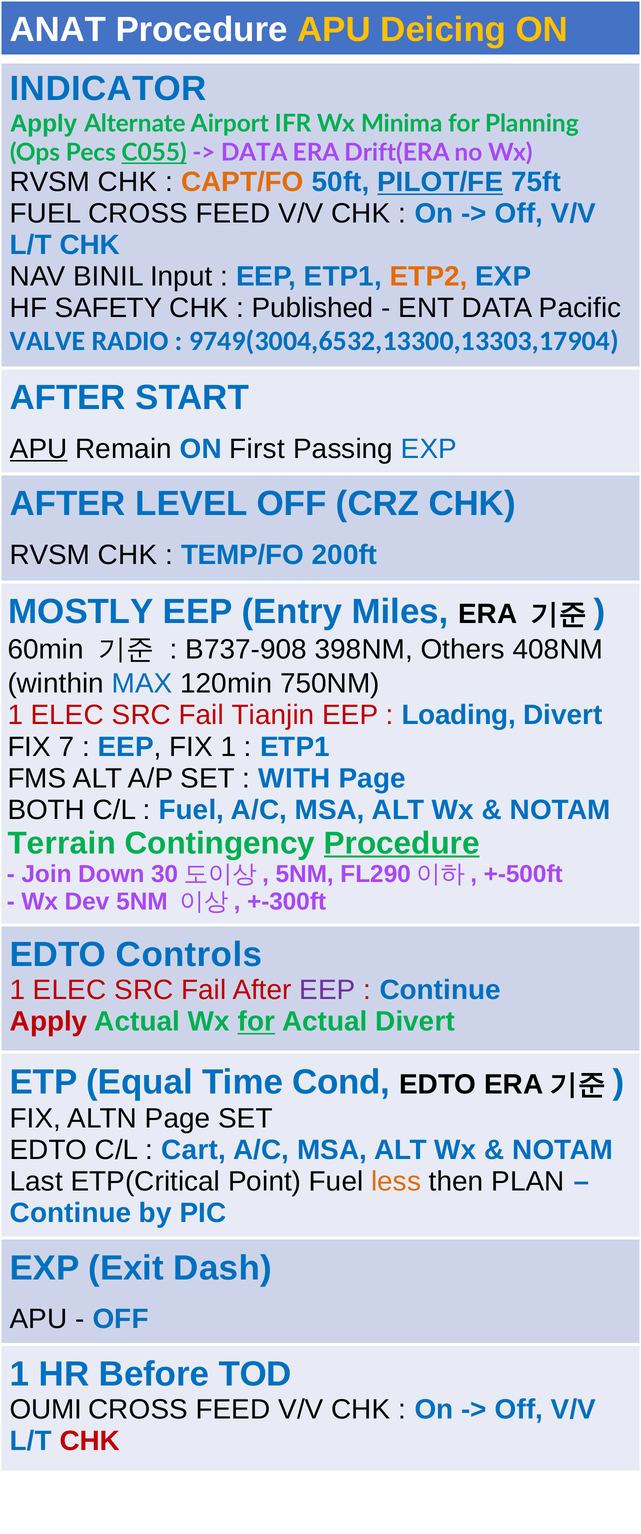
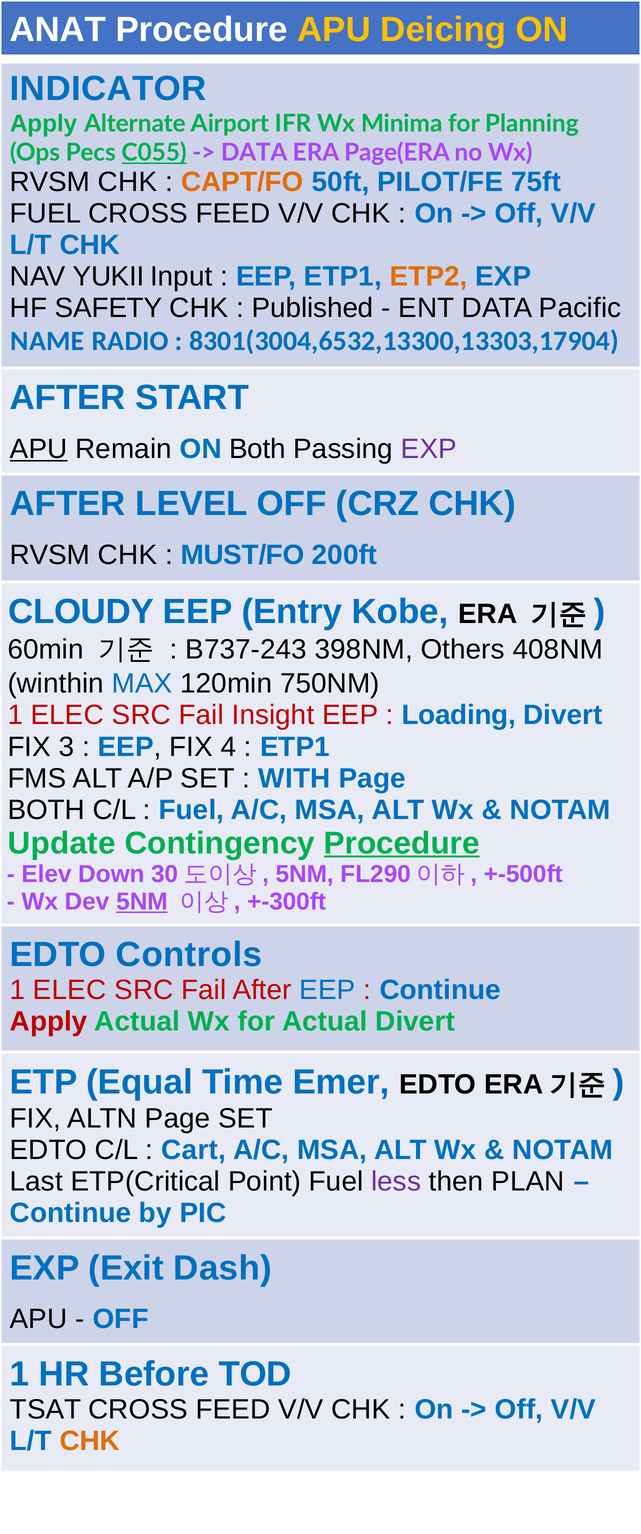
Drift(ERA: Drift(ERA -> Page(ERA (397, 153)
PILOT/FE underline: present -> none (440, 182)
BINIL: BINIL -> YUKII (109, 277)
VALVE: VALVE -> NAME (47, 341)
9749(3004,6532,13300,13303,17904: 9749(3004,6532,13300,13303,17904 -> 8301(3004,6532,13300,13303,17904 (404, 341)
ON First: First -> Both (257, 449)
EXP colour: blue -> purple (429, 449)
TEMP/FO: TEMP/FO -> MUST/FO (242, 555)
MOSTLY: MOSTLY -> CLOUDY (81, 612)
Miles: Miles -> Kobe (400, 612)
B737-908: B737-908 -> B737-243 (246, 650)
Tianjin: Tianjin -> Insight (273, 715)
7: 7 -> 3 (66, 747)
FIX 1: 1 -> 4 (229, 747)
Terrain: Terrain -> Update (62, 843)
Join: Join -> Elev (47, 874)
5NM underline: none -> present (142, 901)
EEP colour: purple -> blue (327, 990)
for underline: present -> none (256, 1021)
Cond: Cond -> Emer (341, 1082)
less colour: orange -> purple (396, 1181)
OUMI: OUMI -> TSAT (46, 1409)
CHK colour: red -> orange (90, 1441)
